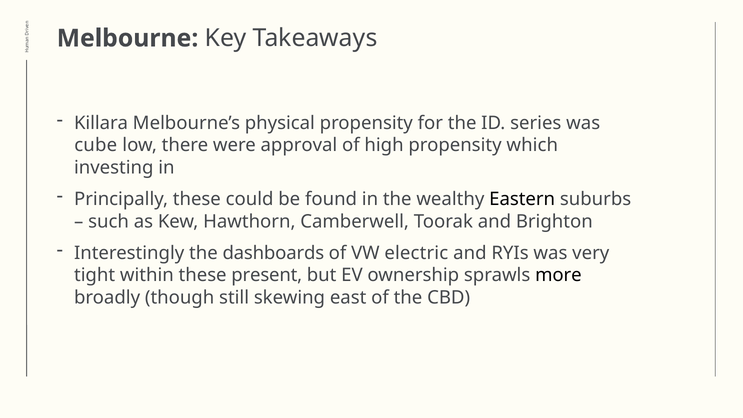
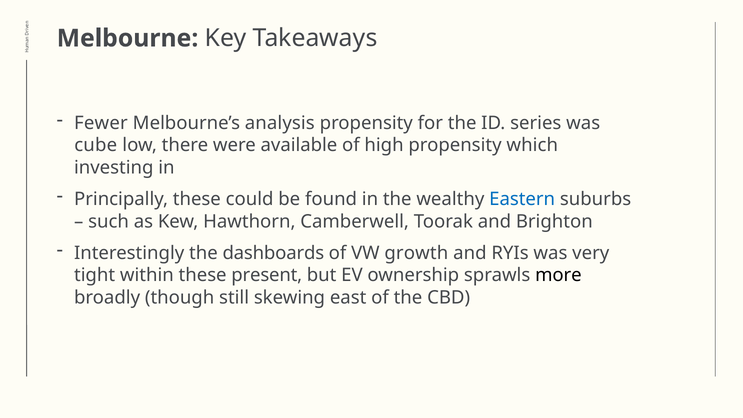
Killara: Killara -> Fewer (101, 123)
physical: physical -> analysis (280, 123)
approval: approval -> available (299, 145)
Eastern colour: black -> blue (522, 199)
electric: electric -> growth (416, 253)
